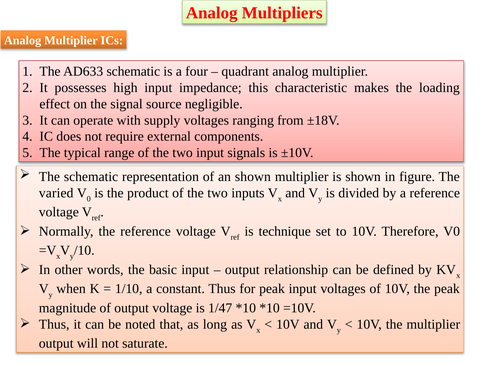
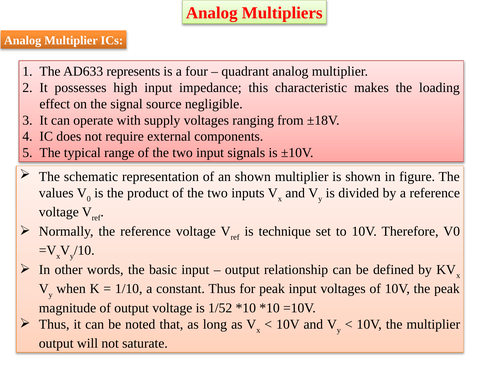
AD633 schematic: schematic -> represents (133, 71)
varied: varied -> values (56, 193)
1/47: 1/47 -> 1/52 (220, 308)
